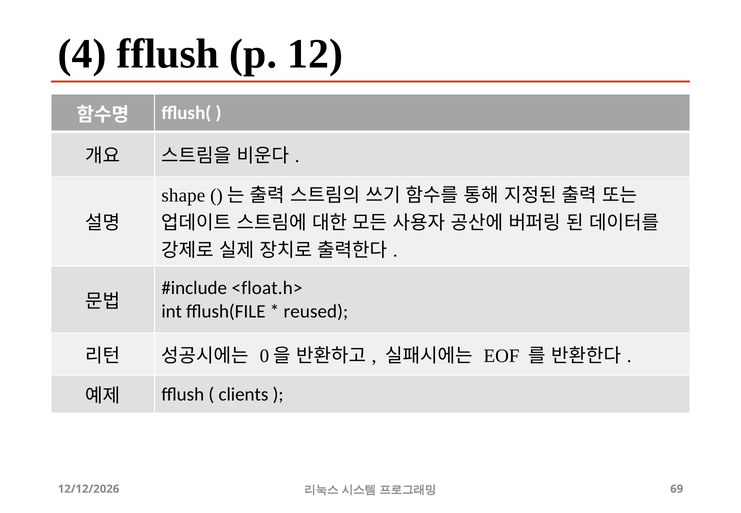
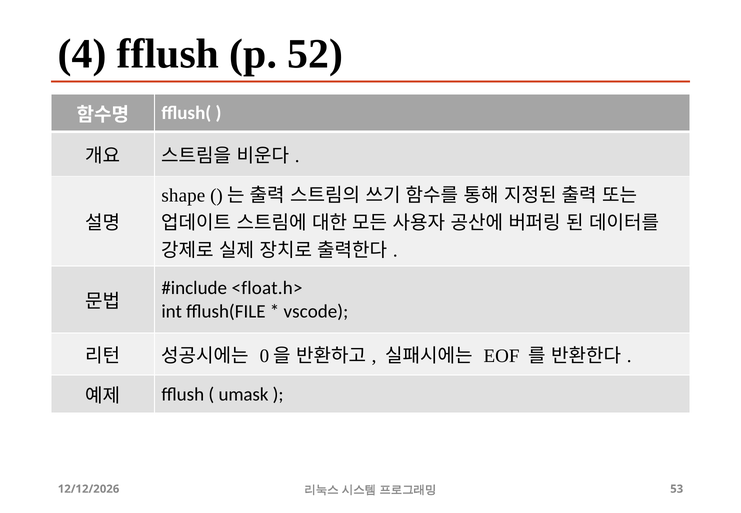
12: 12 -> 52 (315, 54)
reused: reused -> vscode (316, 311)
clients: clients -> umask (243, 394)
69: 69 -> 53 (677, 489)
